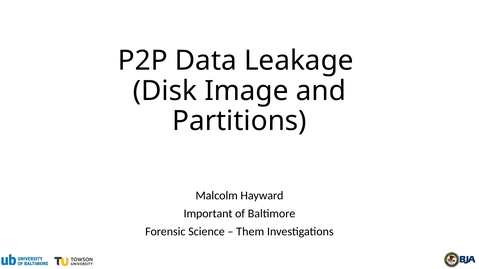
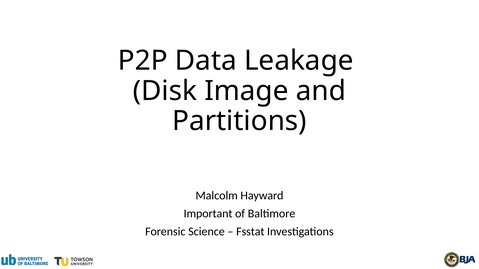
Them: Them -> Fsstat (250, 232)
